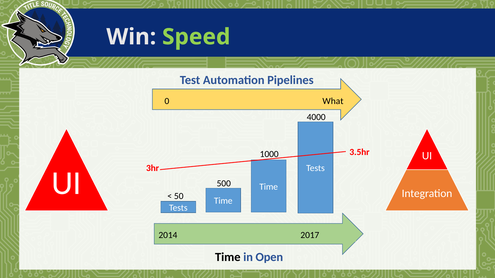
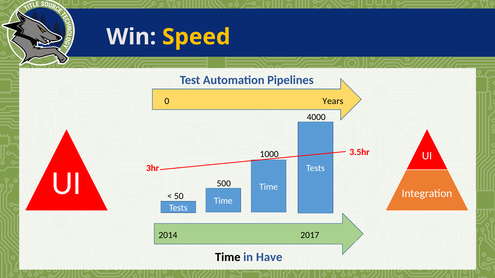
Speed colour: light green -> yellow (196, 37)
What: What -> Years (333, 101)
Open: Open -> Have (269, 258)
